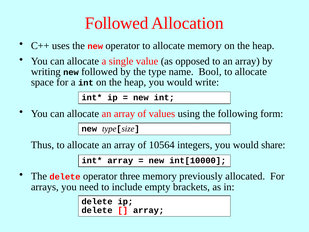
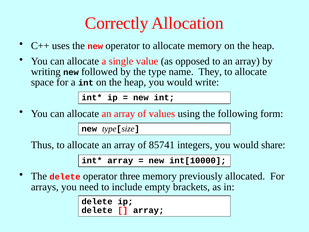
Followed: Followed -> Correctly (117, 23)
Bool: Bool -> They (210, 72)
10564: 10564 -> 85741 (162, 145)
